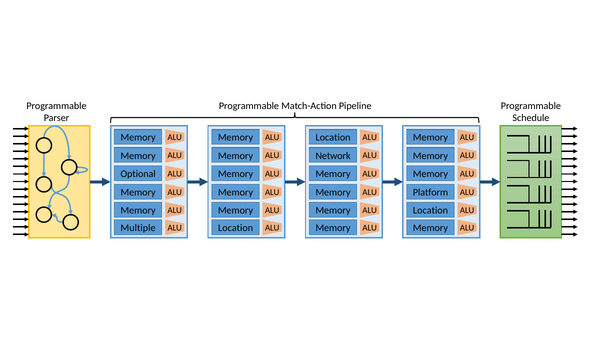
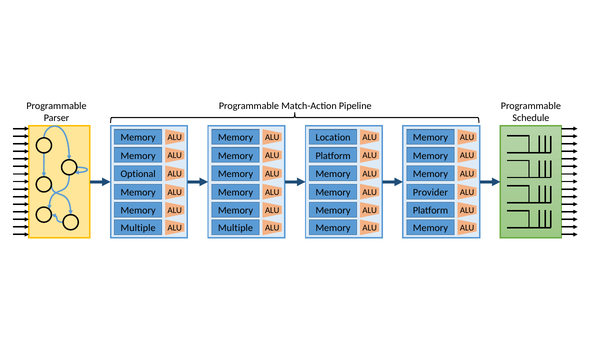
Network: Network -> Platform (333, 156)
Platform: Platform -> Provider (430, 193)
Location: Location -> Platform (431, 211)
Location: Location -> Multiple (236, 228)
